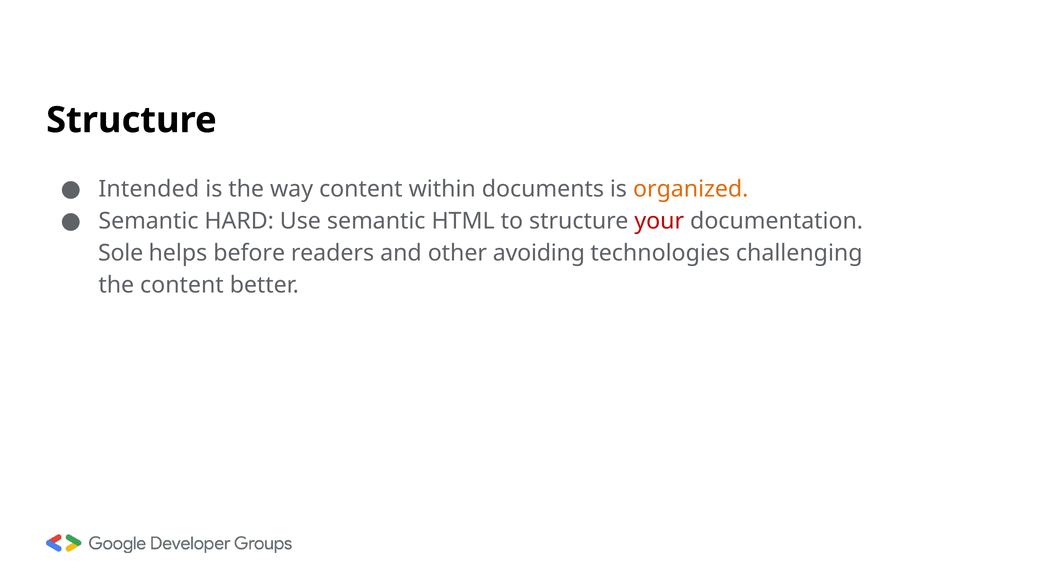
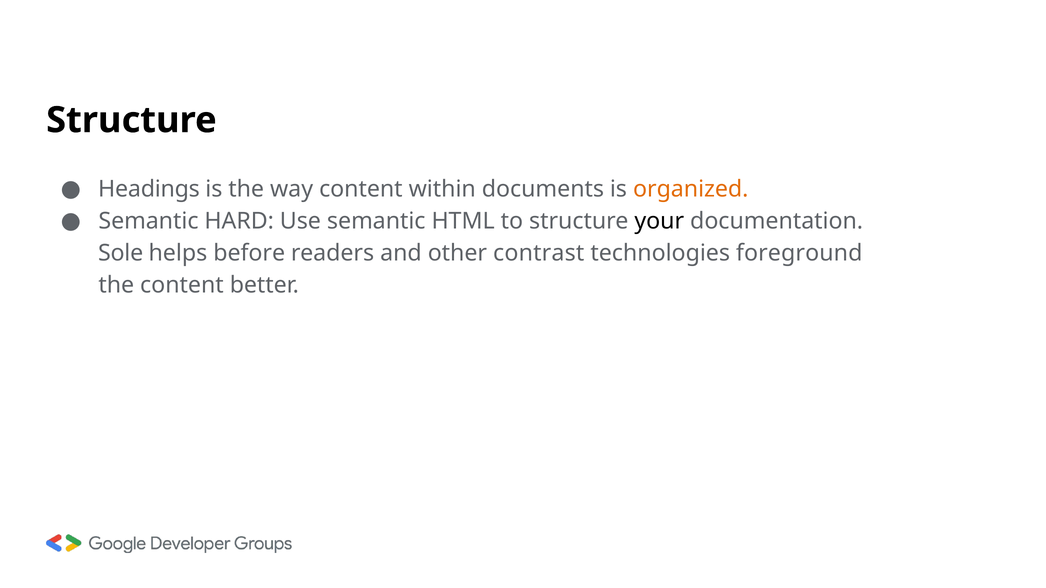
Intended: Intended -> Headings (149, 189)
your colour: red -> black (659, 221)
avoiding: avoiding -> contrast (539, 253)
challenging: challenging -> foreground (799, 253)
